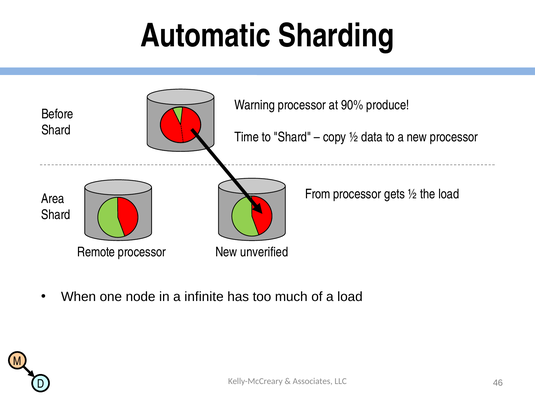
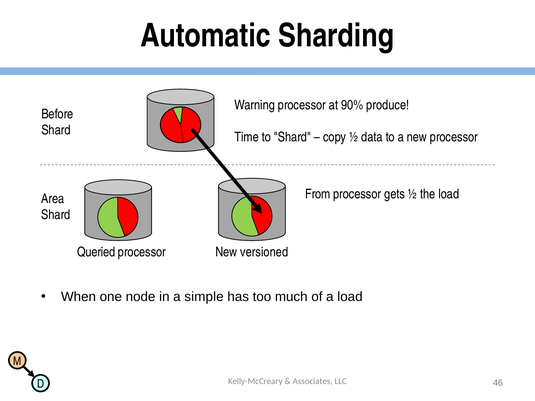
Remote: Remote -> Queried (96, 252)
unverified: unverified -> versioned (264, 252)
infinite: infinite -> simple (204, 297)
